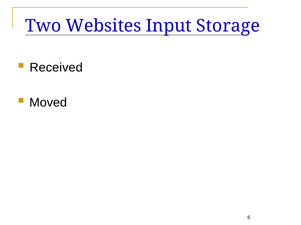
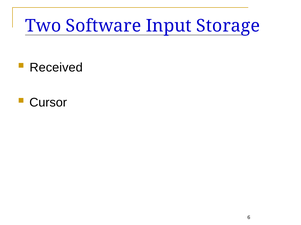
Websites: Websites -> Software (103, 26)
Moved: Moved -> Cursor (48, 103)
